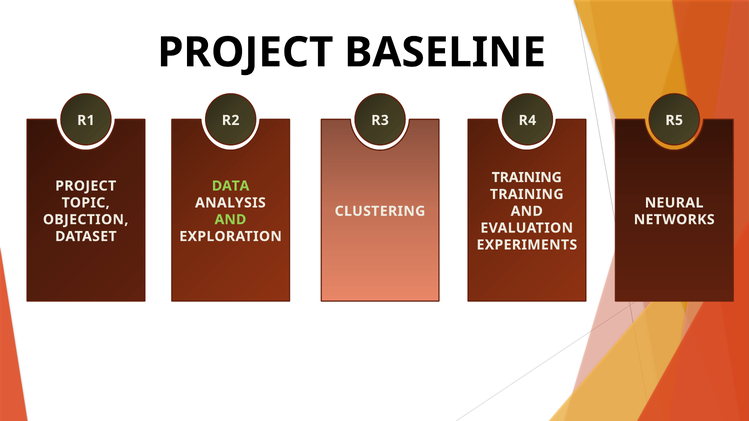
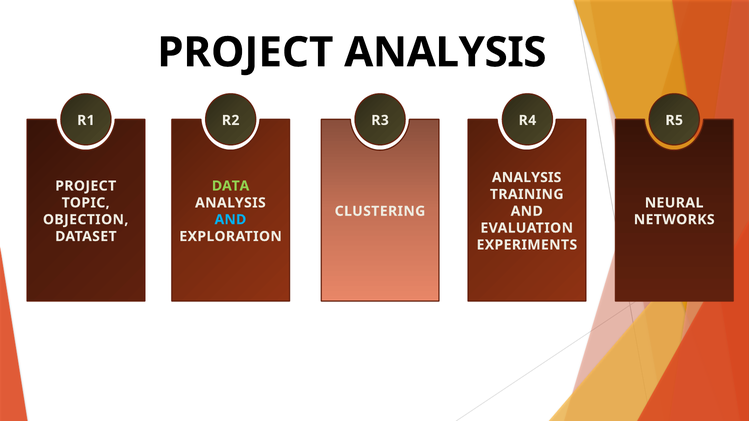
PROJECT BASELINE: BASELINE -> ANALYSIS (445, 53)
TRAINING: TRAINING -> ANALYSIS (527, 178)
AND colour: light green -> light blue (230, 220)
